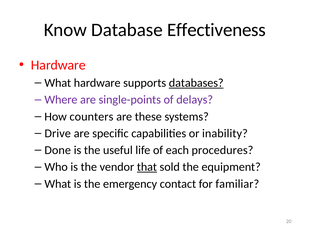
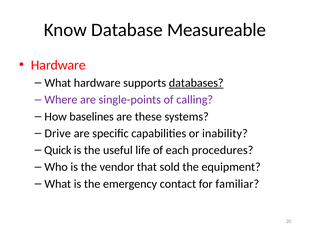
Effectiveness: Effectiveness -> Measureable (216, 30)
delays: delays -> calling (195, 100)
counters: counters -> baselines (92, 117)
Done: Done -> Quick (58, 150)
that underline: present -> none (147, 167)
